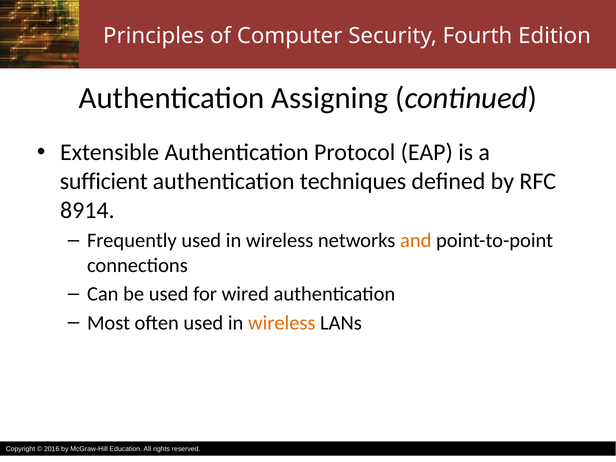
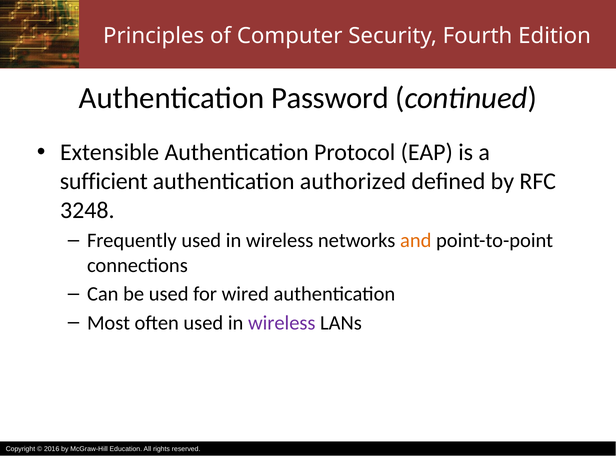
Assigning: Assigning -> Password (330, 98)
techniques: techniques -> authorized (353, 181)
8914: 8914 -> 3248 (87, 210)
wireless colour: orange -> purple (282, 323)
